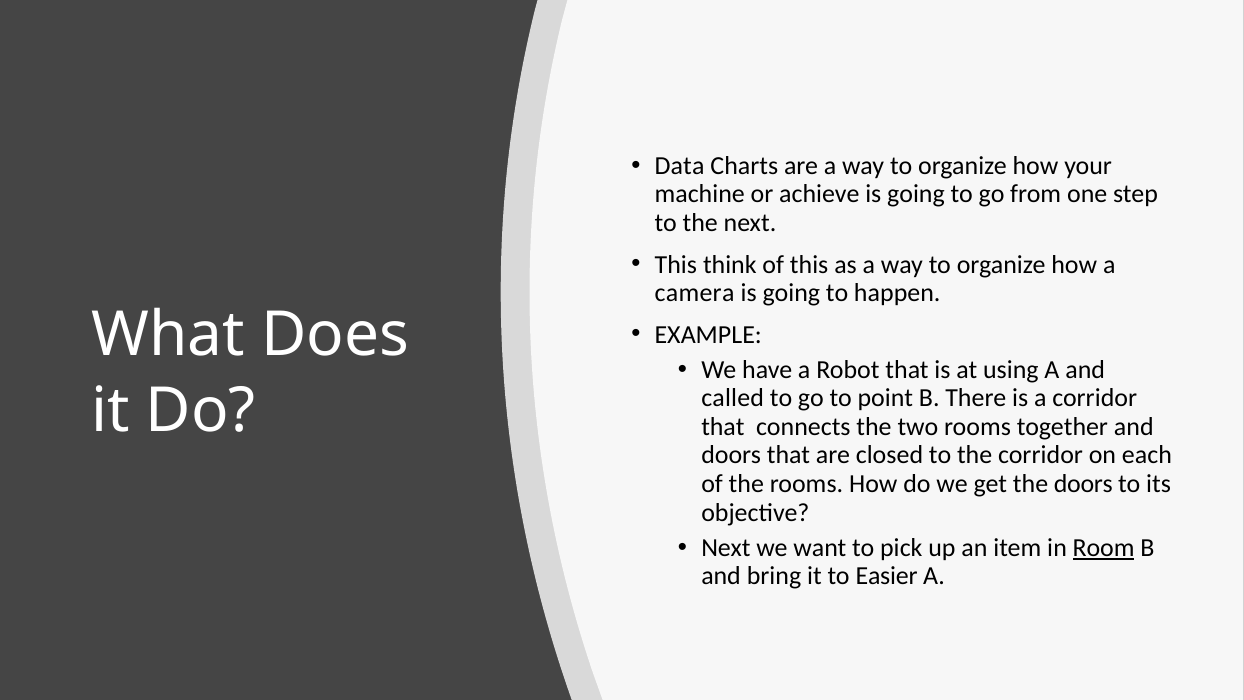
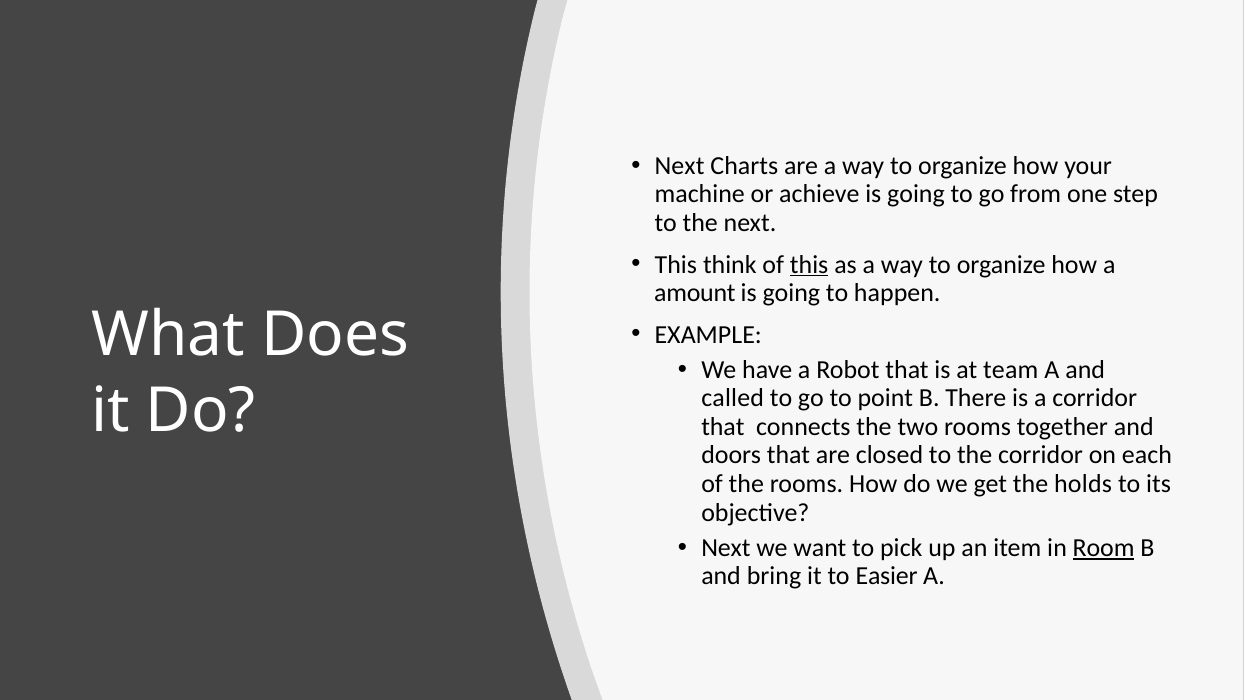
Data: Data -> Next (680, 166)
this underline: none -> present (809, 264)
camera: camera -> amount (695, 293)
using: using -> team (1011, 370)
the doors: doors -> holds (1083, 484)
